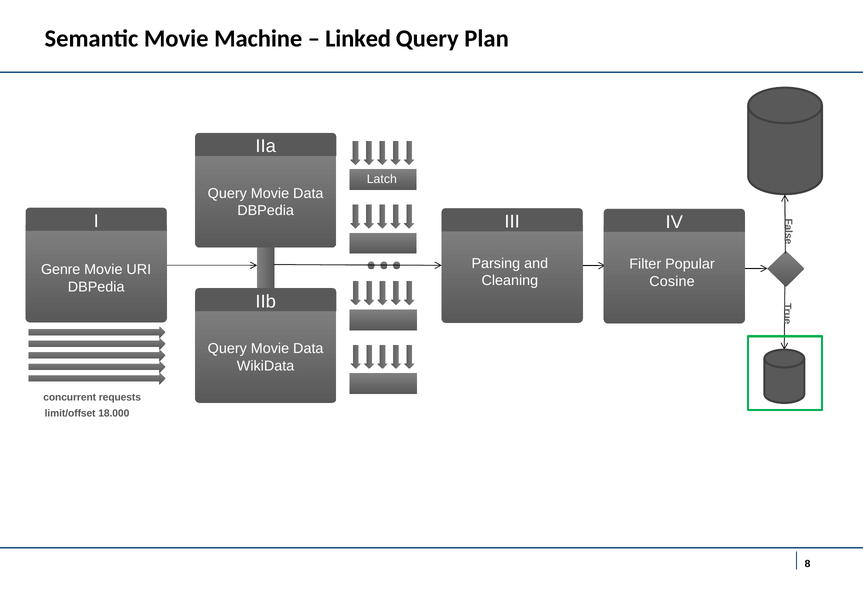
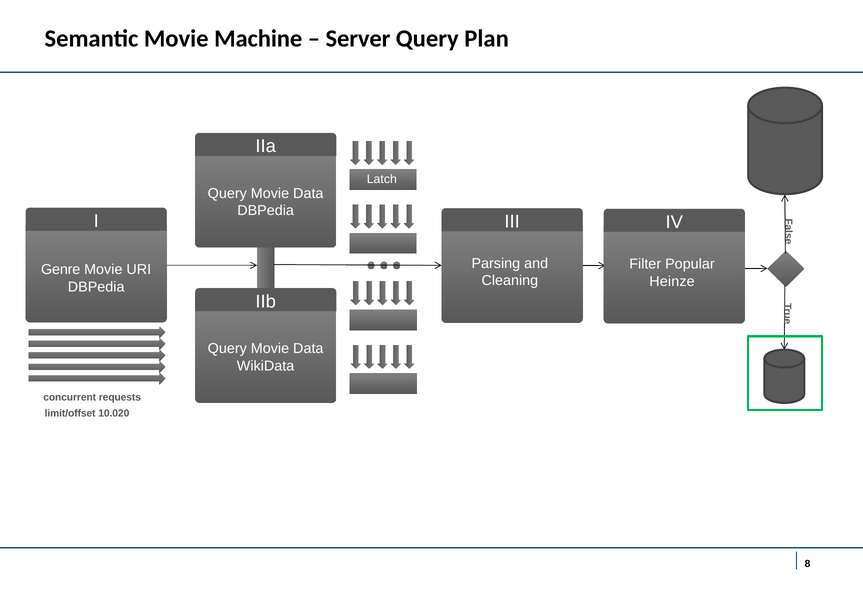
Linked: Linked -> Server (358, 39)
Cosine: Cosine -> Heinze (672, 281)
18.000: 18.000 -> 10.020 (114, 414)
